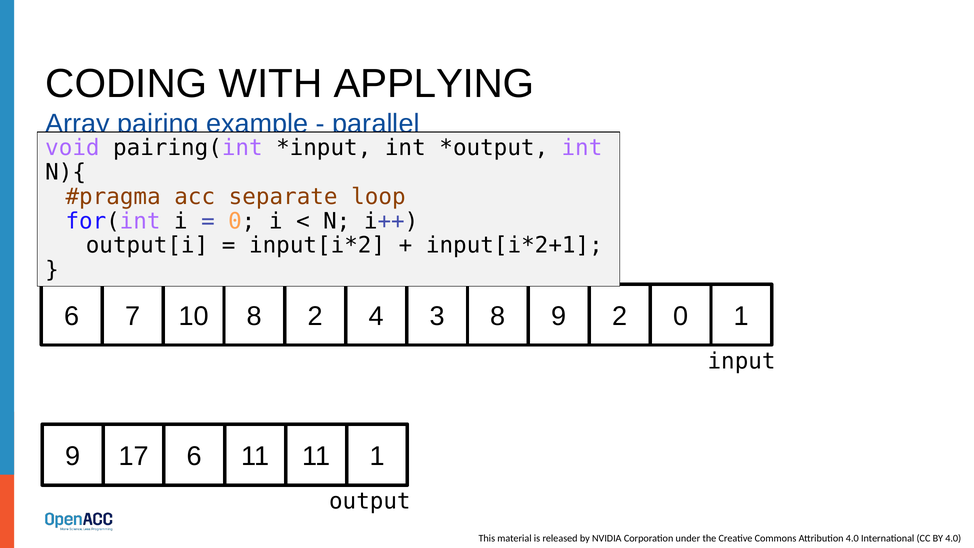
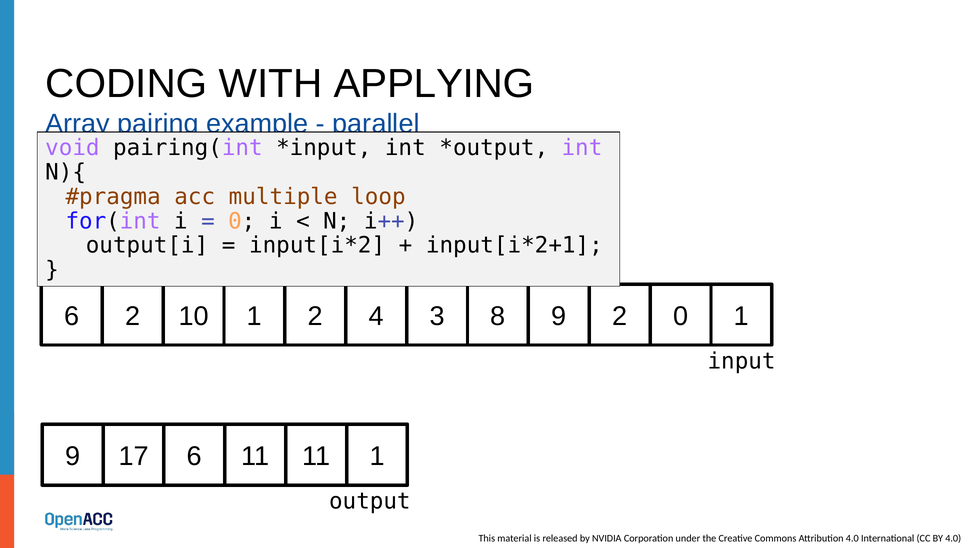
separate: separate -> multiple (283, 197)
6 7: 7 -> 2 (133, 316)
10 8: 8 -> 1 (254, 316)
